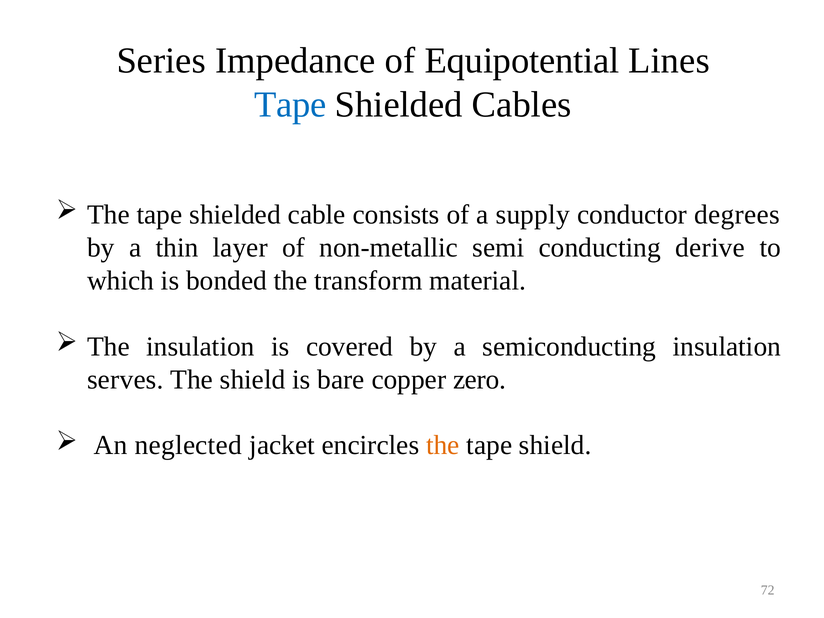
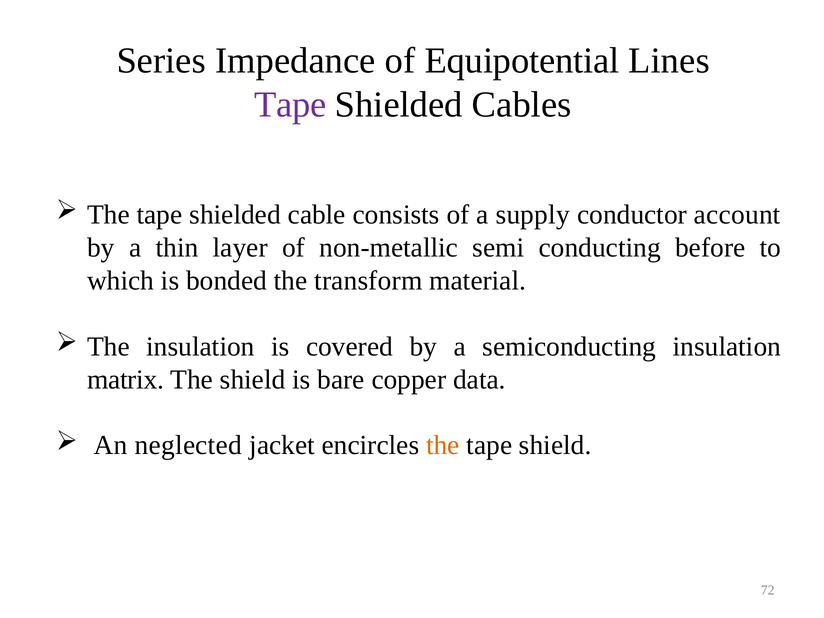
Tape colour: blue -> purple (290, 105)
degrees: degrees -> account (737, 215)
derive: derive -> before (710, 248)
serves: serves -> matrix (126, 380)
zero: zero -> data (479, 380)
